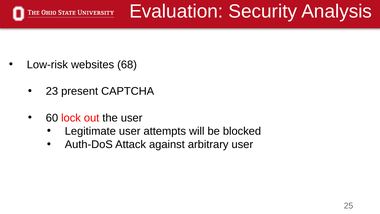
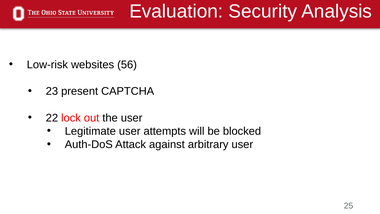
68: 68 -> 56 (127, 65)
60: 60 -> 22 (52, 118)
